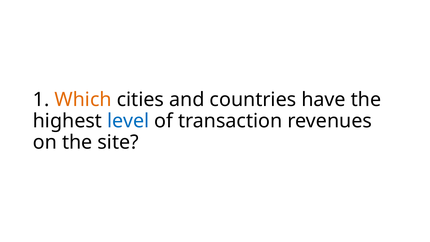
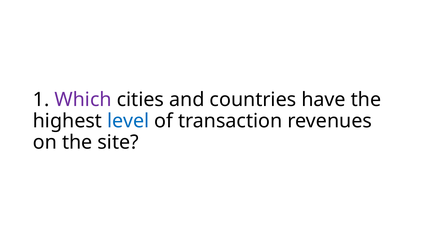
Which colour: orange -> purple (83, 100)
